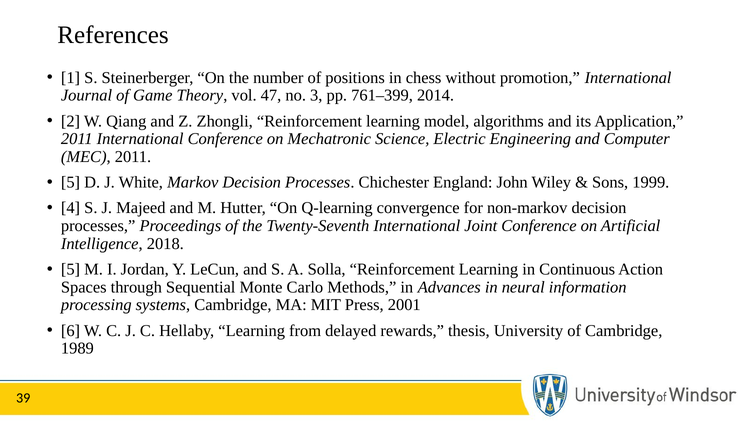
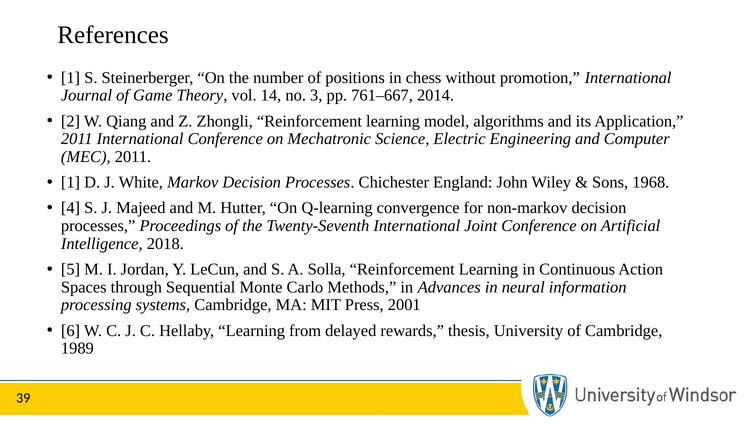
47: 47 -> 14 (271, 95)
761–399: 761–399 -> 761–667 (382, 95)
5: 5 -> 1 (71, 182)
1999: 1999 -> 1968 (651, 182)
